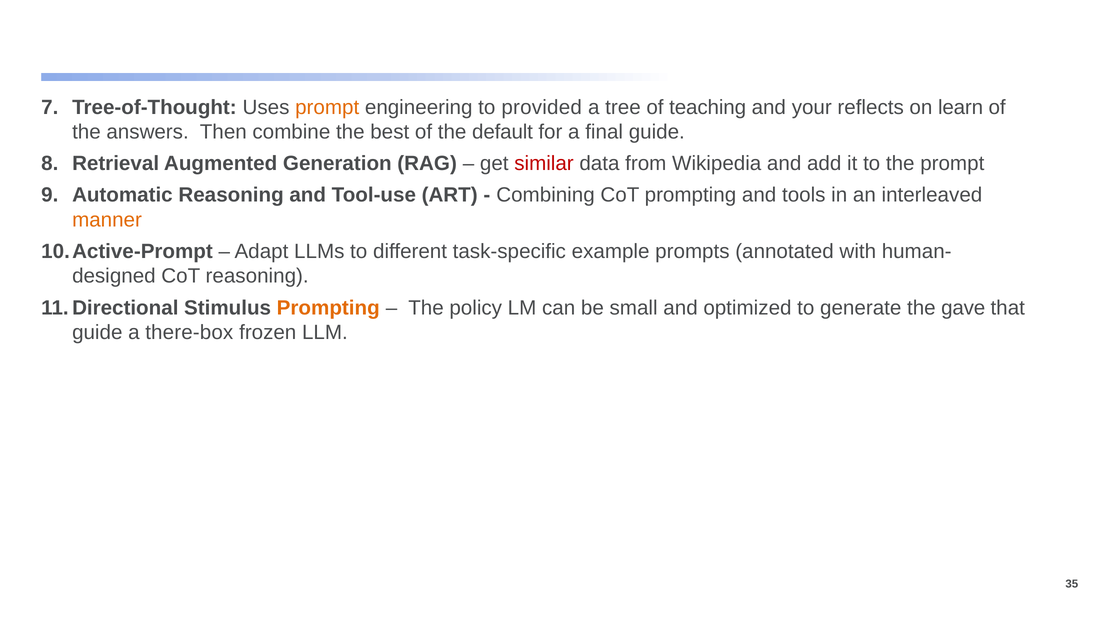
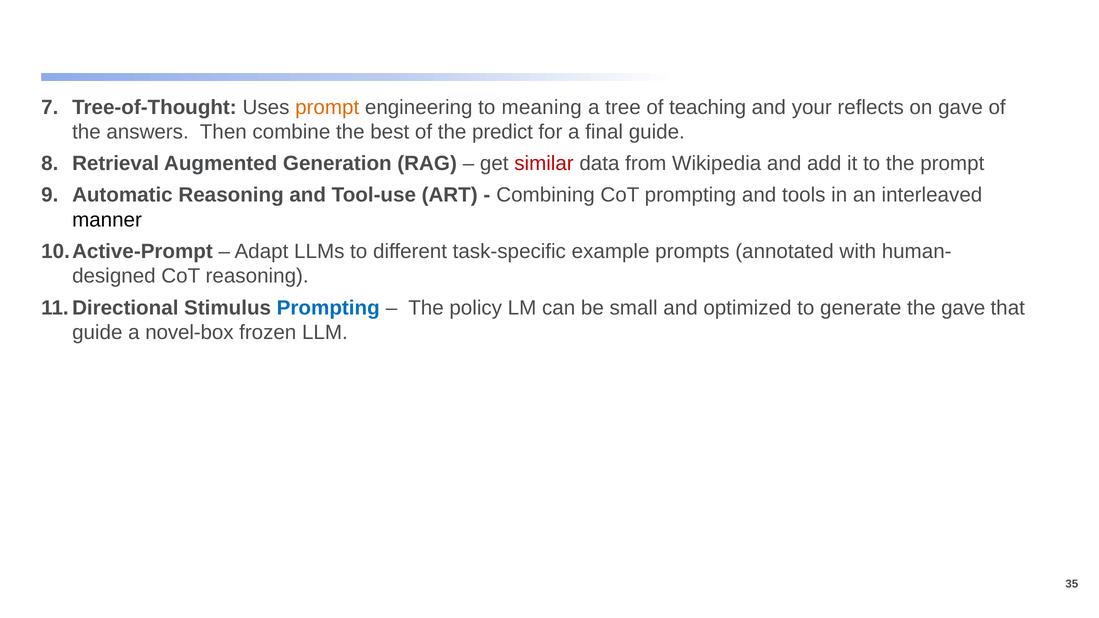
provided: provided -> meaning (542, 107)
on learn: learn -> gave (960, 107)
default: default -> predict (503, 132)
manner colour: orange -> black (107, 220)
Prompting colour: orange -> blue (328, 308)
there-box: there-box -> novel-box (189, 333)
